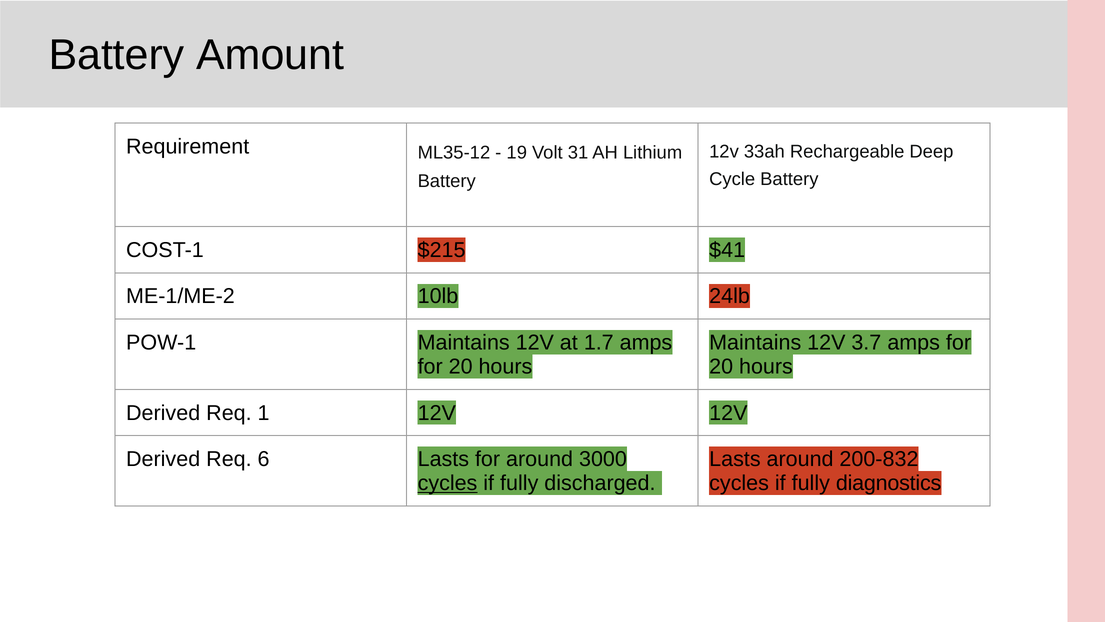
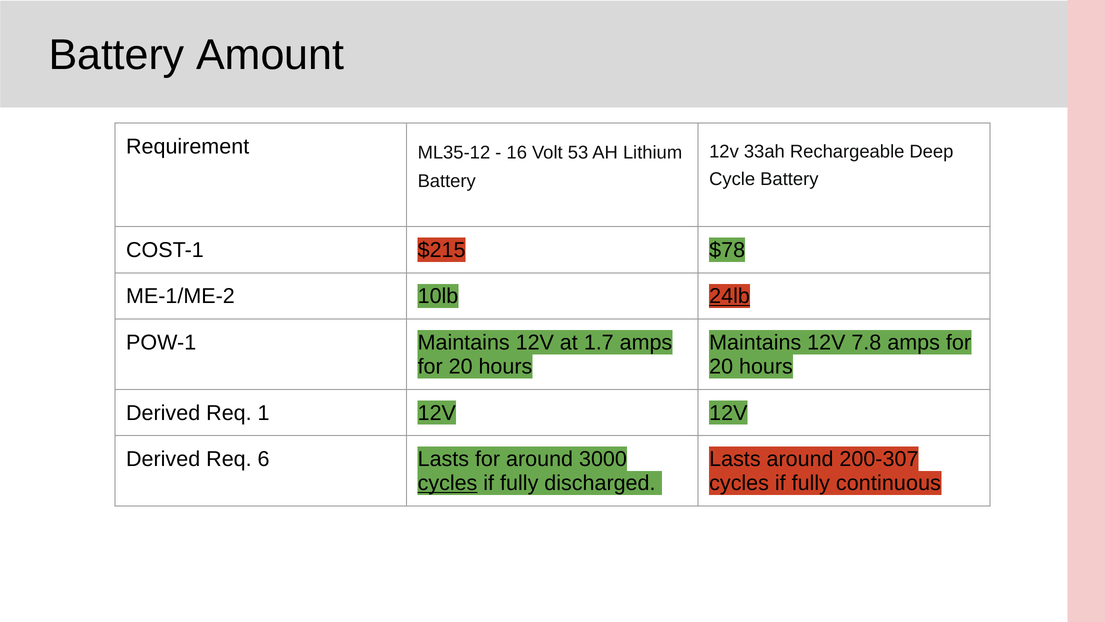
19: 19 -> 16 (517, 153)
31: 31 -> 53 (578, 153)
$41: $41 -> $78 (727, 250)
24lb underline: none -> present (730, 296)
3.7: 3.7 -> 7.8 (866, 342)
200-832: 200-832 -> 200-307 (879, 459)
diagnostics: diagnostics -> continuous (888, 483)
